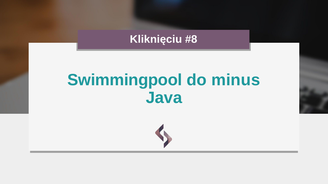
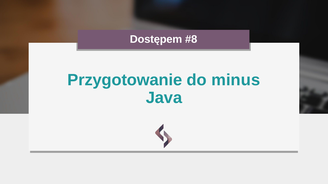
Kliknięciu: Kliknięciu -> Dostępem (156, 39)
Swimmingpool: Swimmingpool -> Przygotowanie (125, 80)
